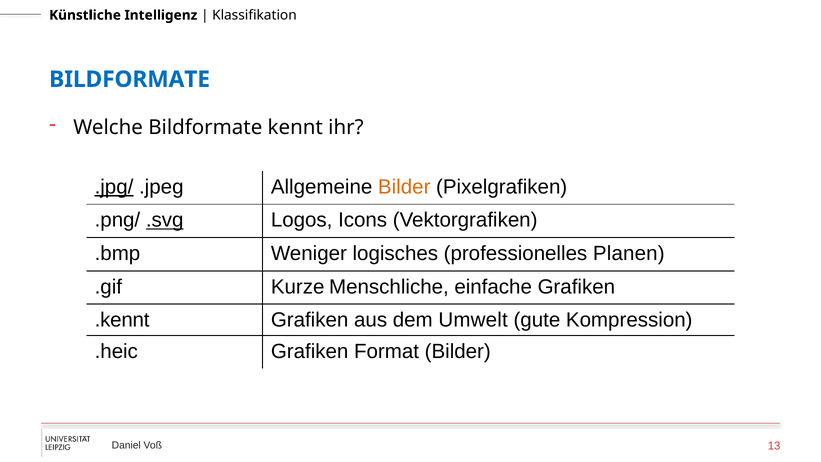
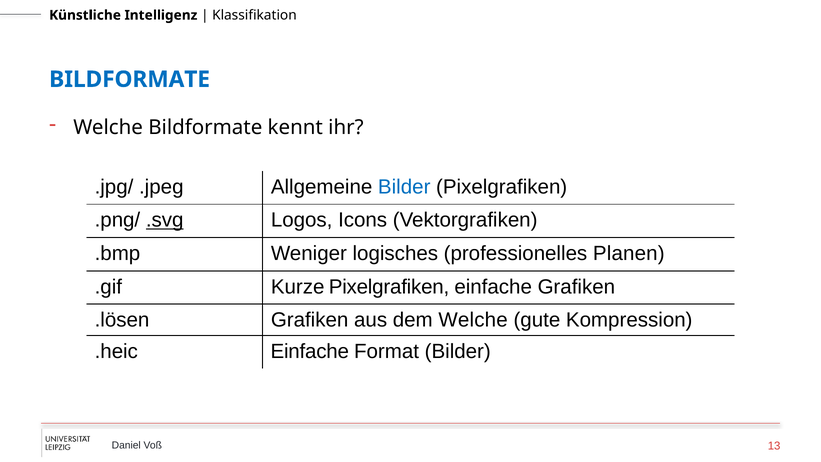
.jpg/ underline: present -> none (114, 187)
Bilder colour: orange -> blue (404, 187)
Kurze Menschliche: Menschliche -> Pixelgrafiken (389, 287)
.kennt: .kennt -> .lösen (122, 320)
dem Umwelt: Umwelt -> Welche (473, 320)
.heic Grafiken: Grafiken -> Einfache (310, 351)
